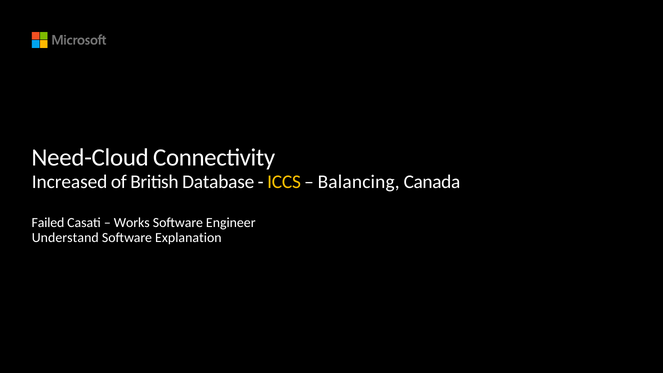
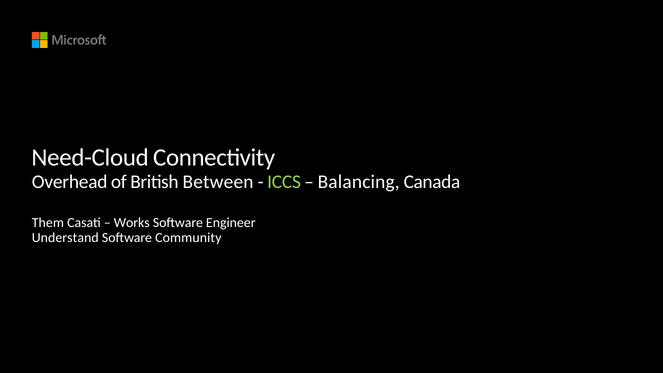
Increased: Increased -> Overhead (70, 182)
Database: Database -> Between (218, 182)
ICCS colour: yellow -> light green (284, 182)
Failed: Failed -> Them (48, 223)
Explanation: Explanation -> Community (188, 238)
